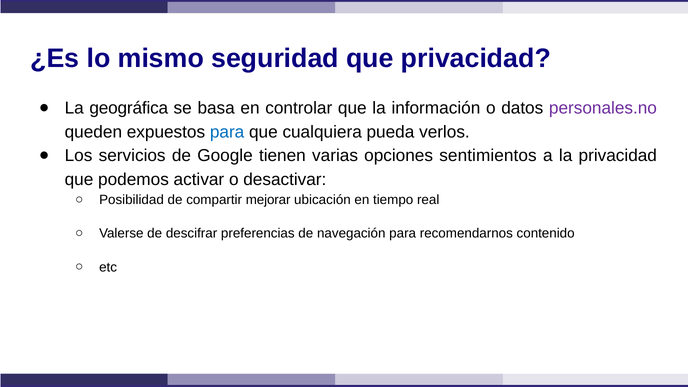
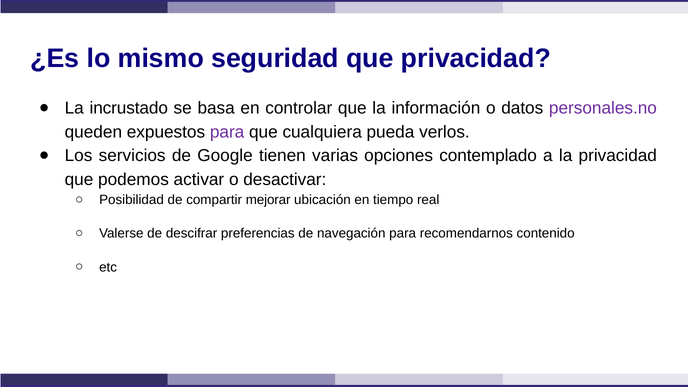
geográfica: geográfica -> incrustado (129, 108)
para colour: blue -> purple (227, 132)
sentimientos: sentimientos -> contemplado (488, 156)
